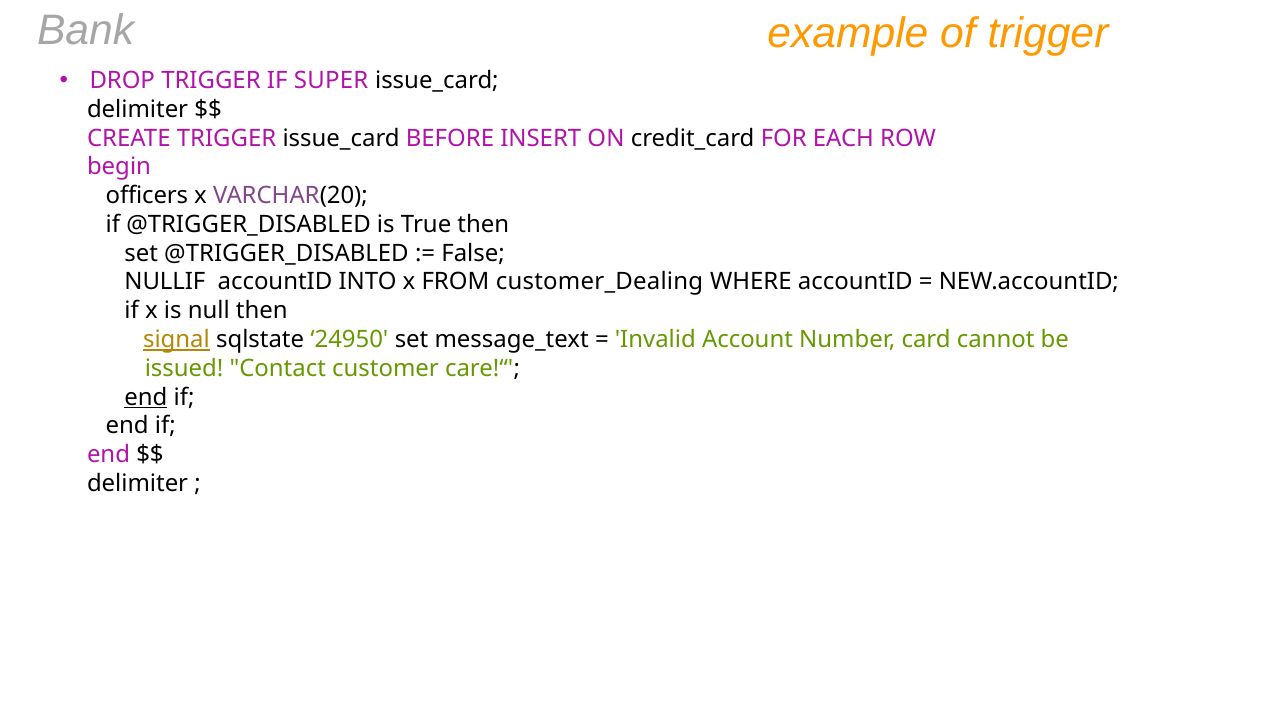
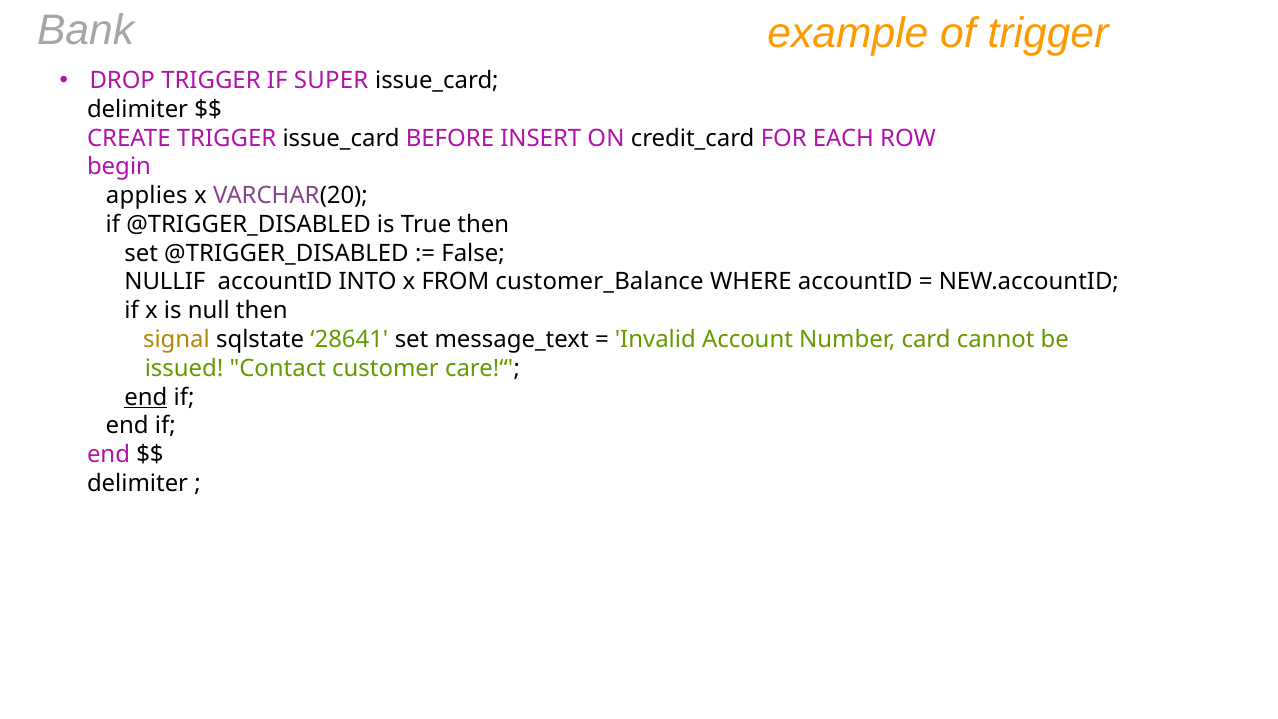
officers: officers -> applies (147, 196)
customer_Dealing: customer_Dealing -> customer_Balance (600, 282)
signal underline: present -> none (176, 340)
24950: 24950 -> 28641 (349, 340)
